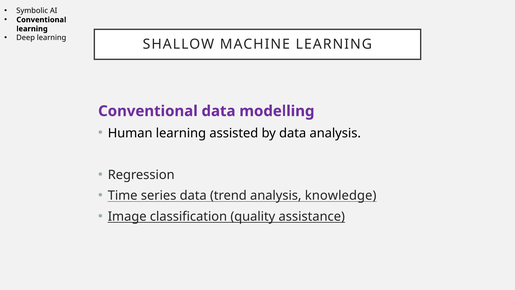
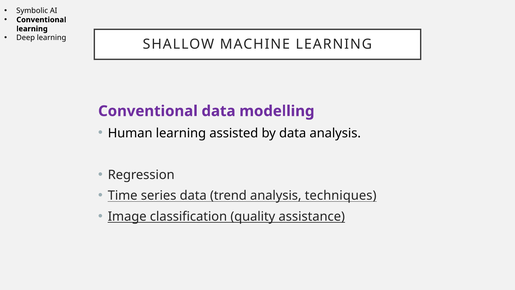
knowledge: knowledge -> techniques (341, 195)
